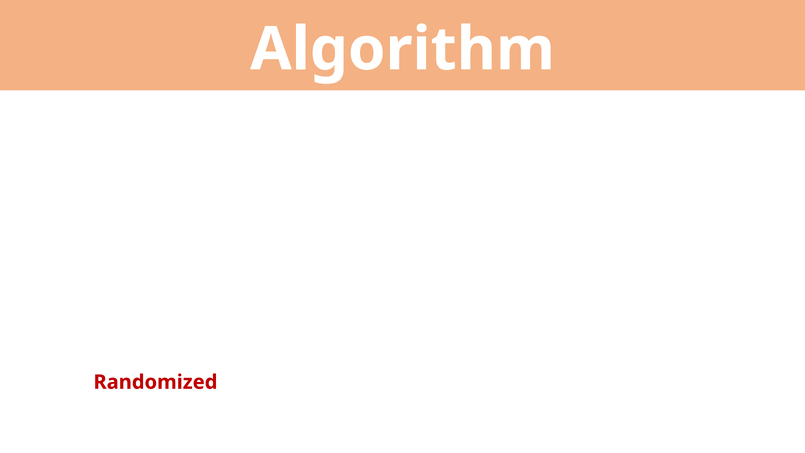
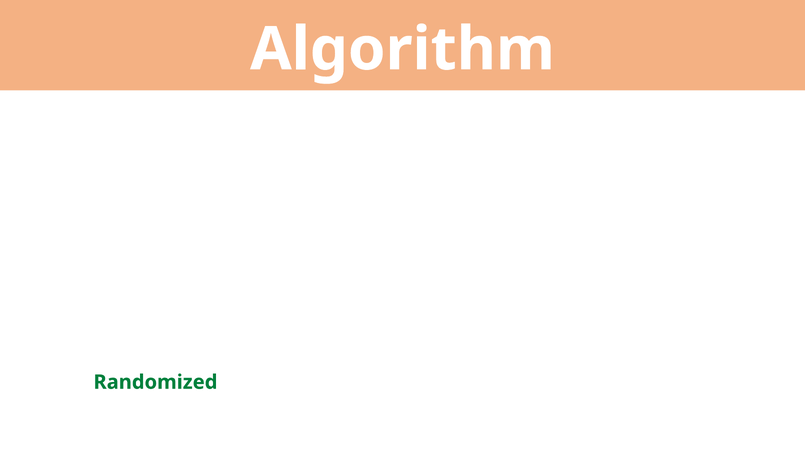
Randomized colour: red -> green (155, 382)
